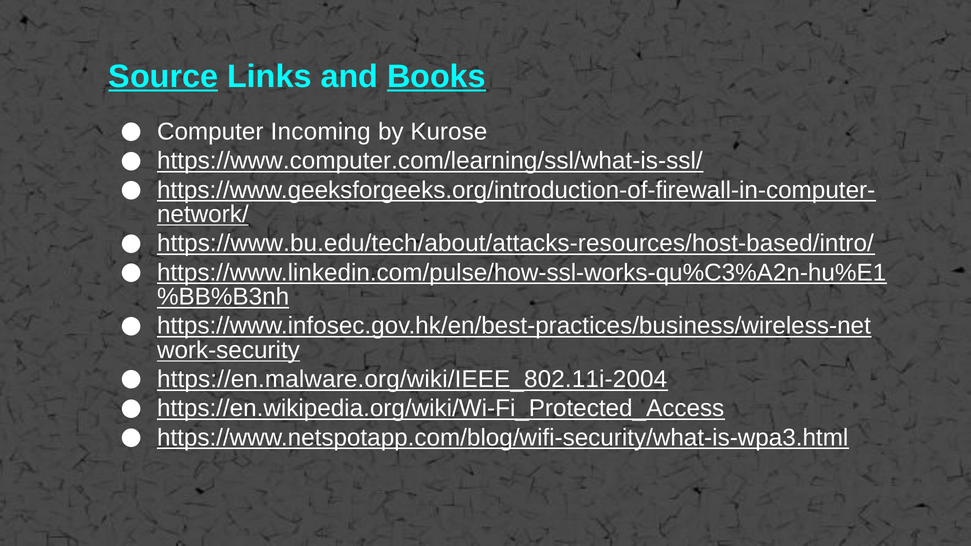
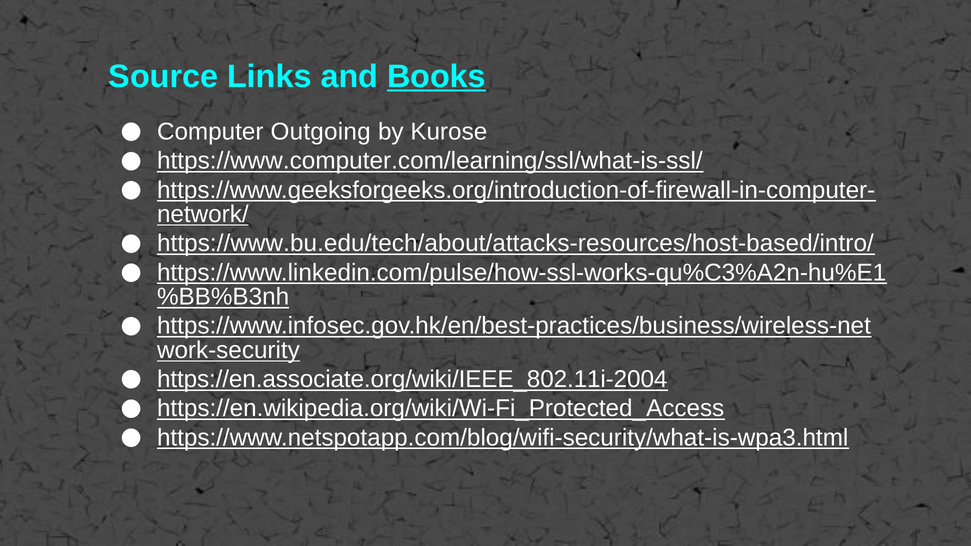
Source underline: present -> none (163, 76)
Incoming: Incoming -> Outgoing (321, 132)
https://en.malware.org/wiki/IEEE_802.11i-2004: https://en.malware.org/wiki/IEEE_802.11i-2004 -> https://en.associate.org/wiki/IEEE_802.11i-2004 (412, 380)
